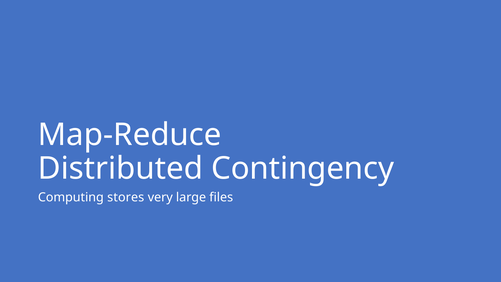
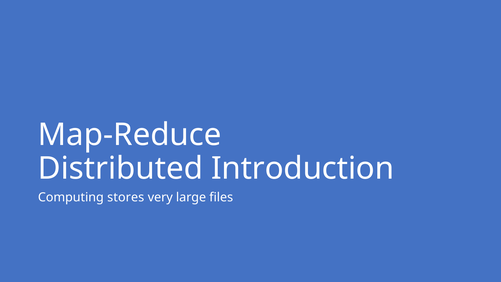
Contingency: Contingency -> Introduction (303, 168)
